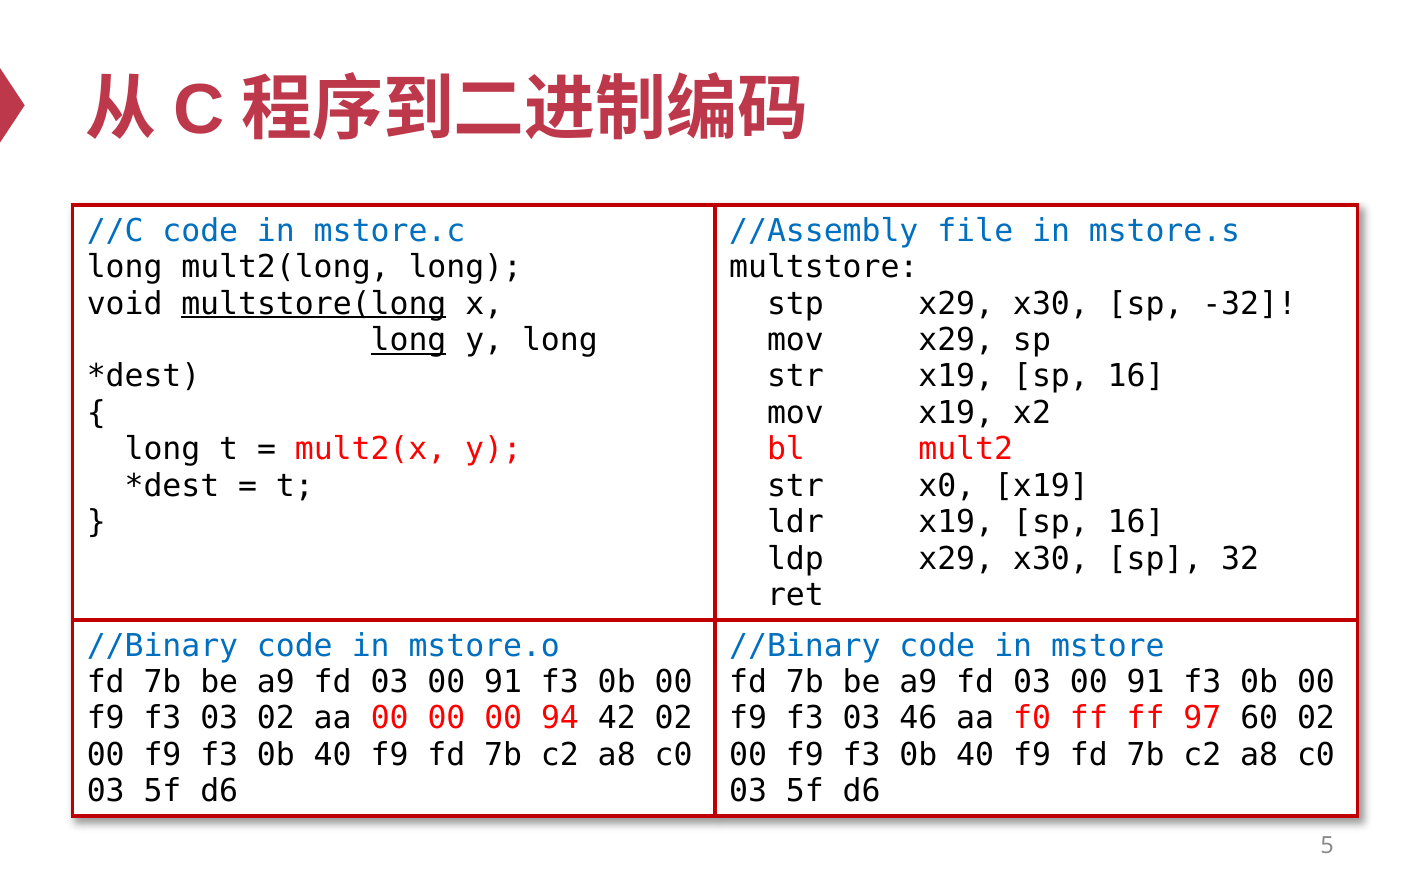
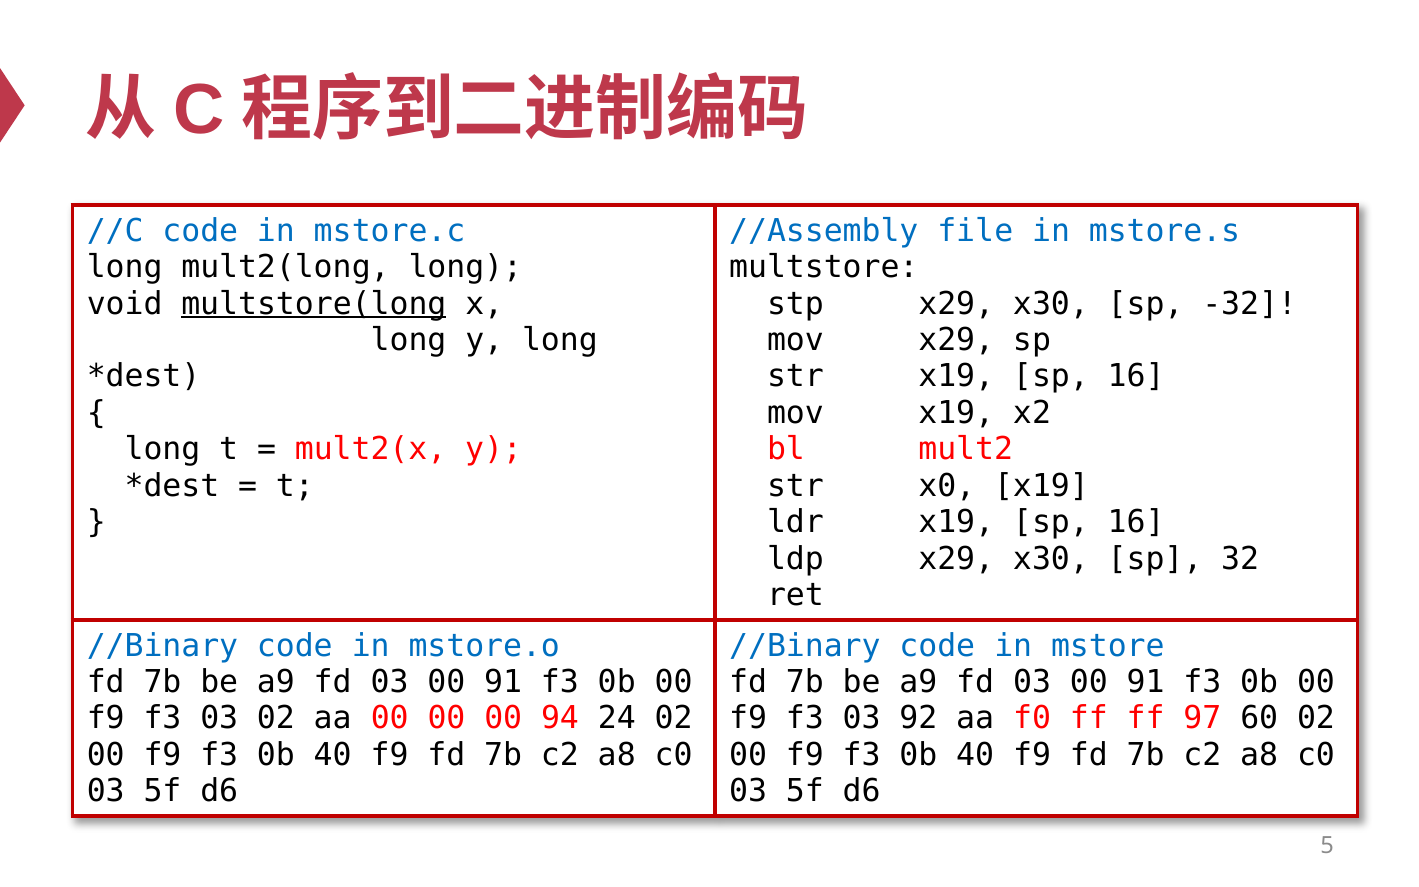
long underline: present -> none (409, 340)
42: 42 -> 24 (617, 718)
46: 46 -> 92 (918, 718)
